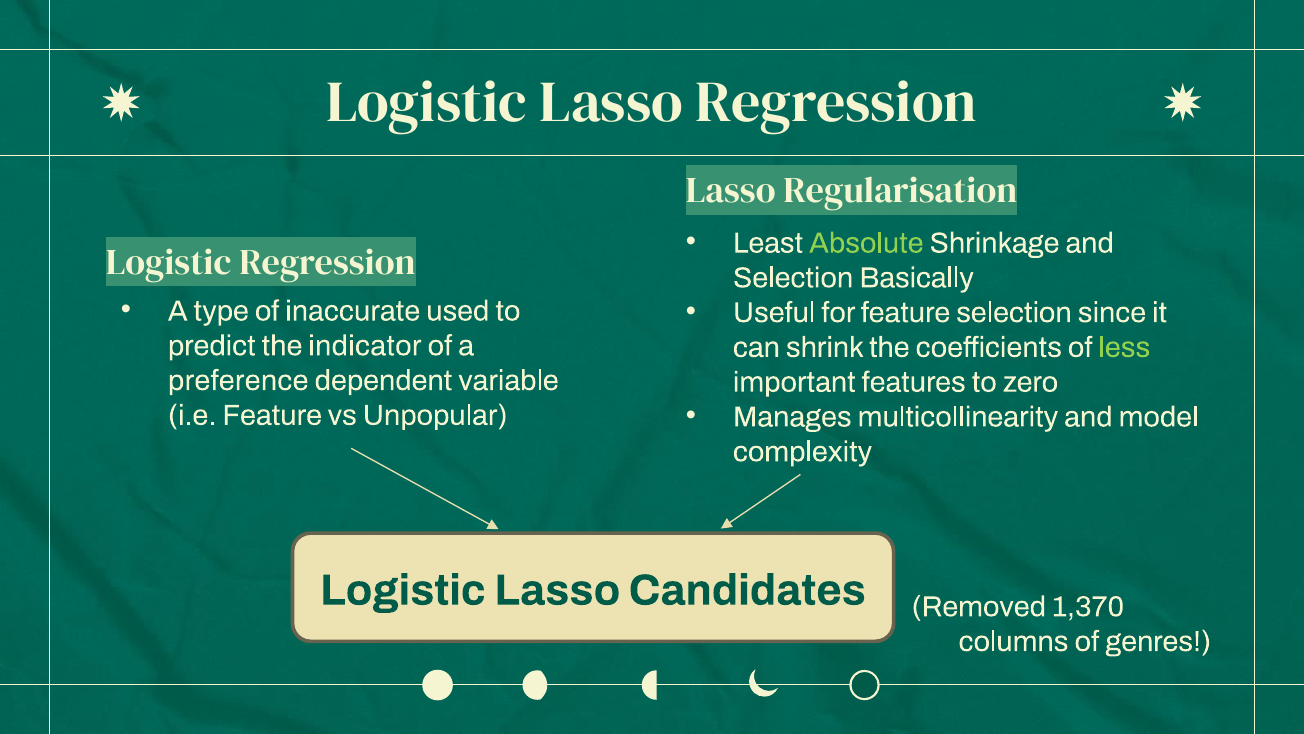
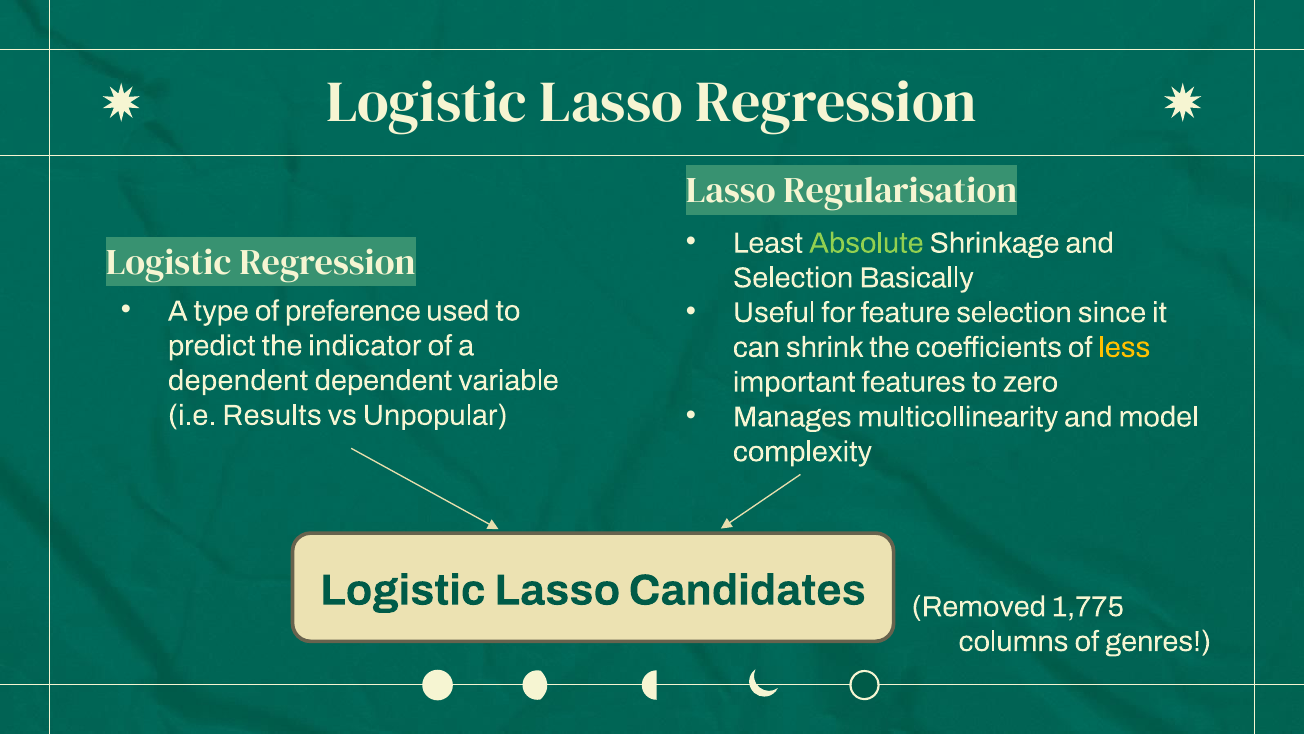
inaccurate: inaccurate -> preference (353, 311)
less colour: light green -> yellow (1124, 347)
preference: preference -> dependent (238, 380)
i.e Feature: Feature -> Results (272, 415)
1,370: 1,370 -> 1,775 (1088, 606)
